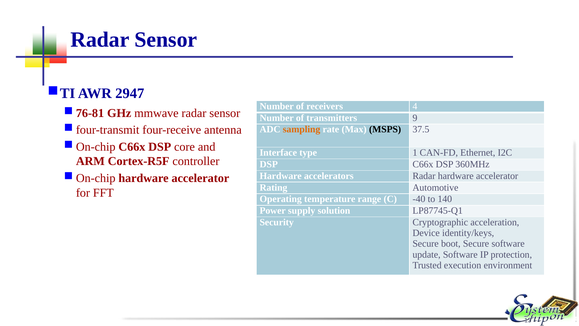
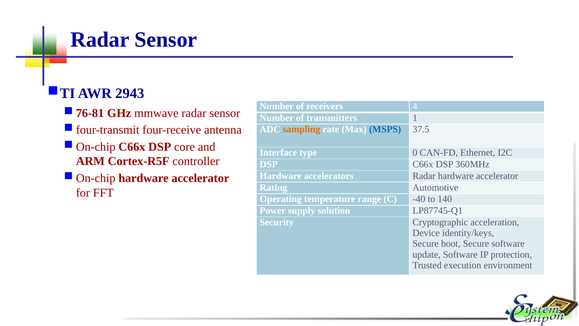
2947: 2947 -> 2943 (130, 93)
9: 9 -> 1 (415, 118)
MSPS colour: black -> blue (385, 129)
1: 1 -> 0 (415, 153)
